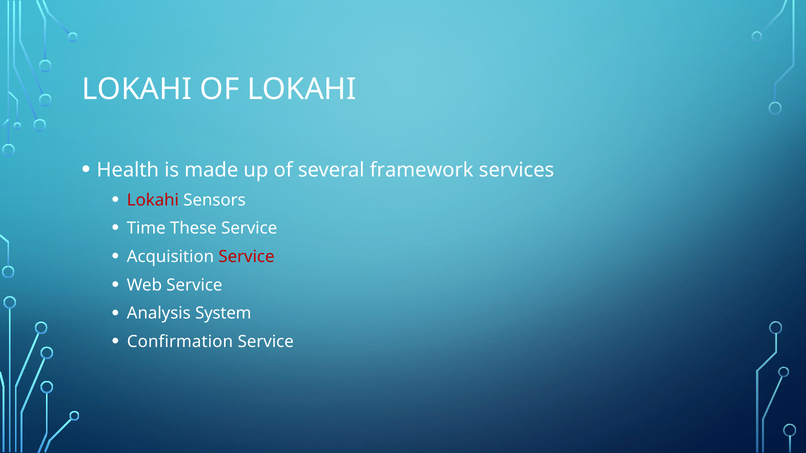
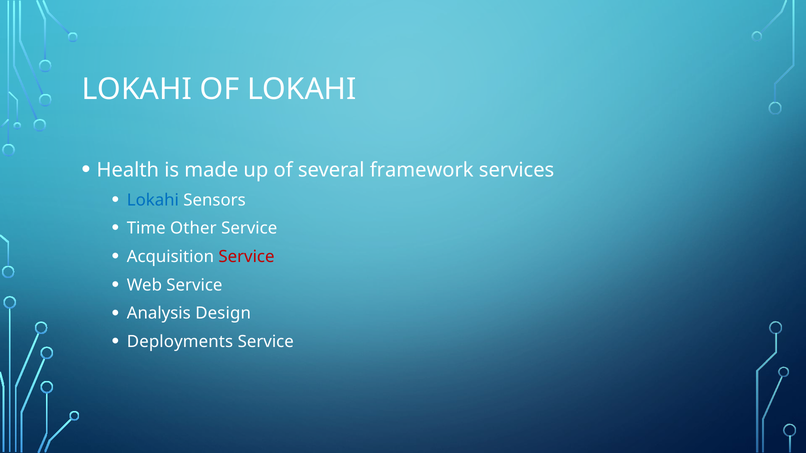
Lokahi colour: red -> blue (153, 200)
These: These -> Other (193, 229)
System: System -> Design (223, 314)
Confirmation: Confirmation -> Deployments (180, 342)
